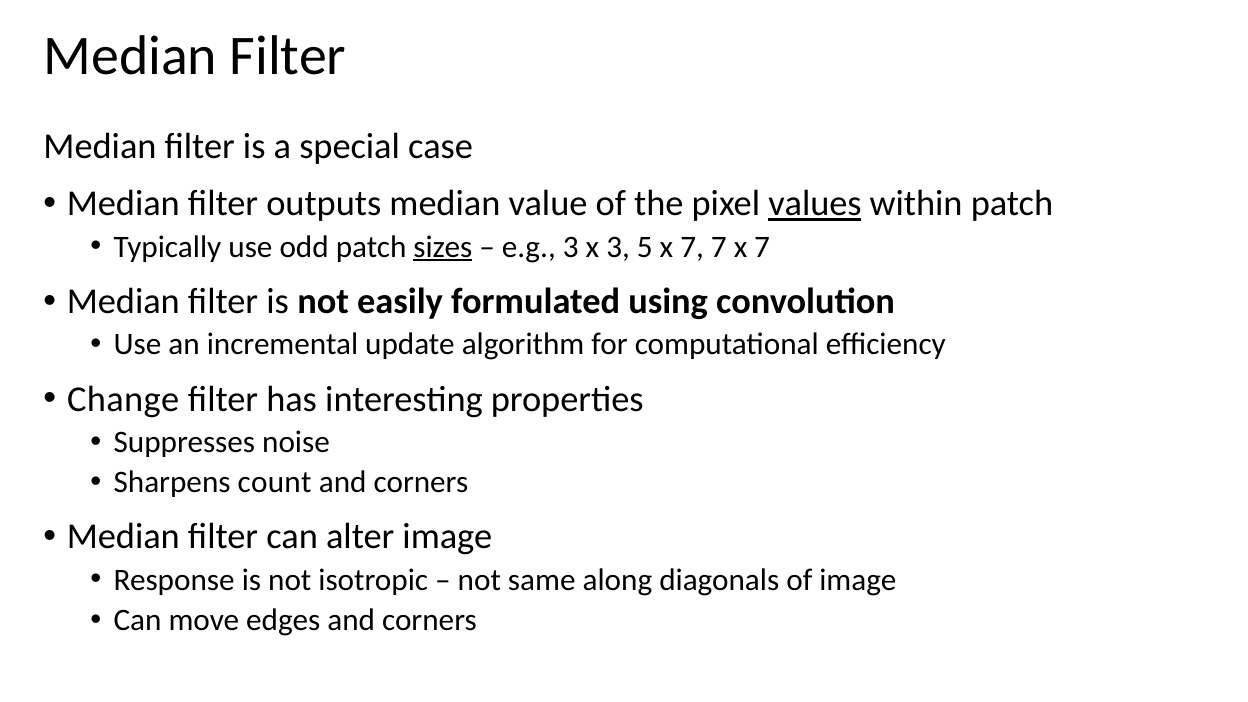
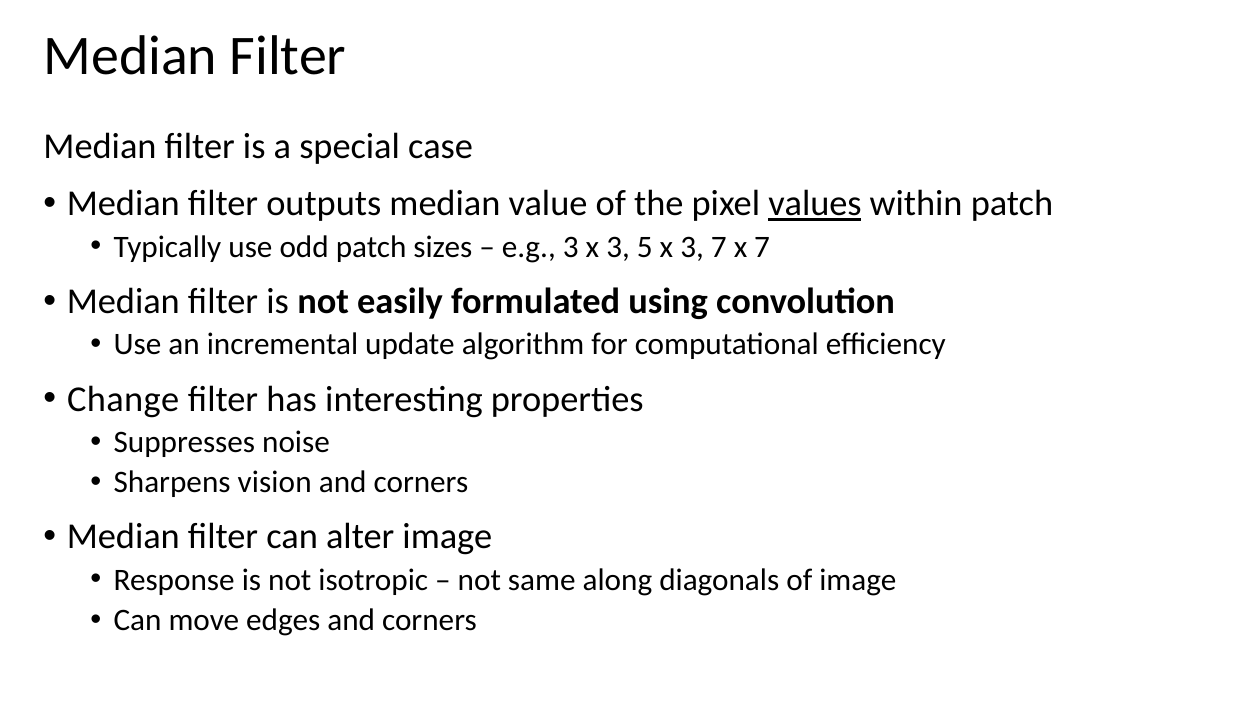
sizes underline: present -> none (443, 247)
5 x 7: 7 -> 3 (692, 247)
count: count -> vision (275, 482)
